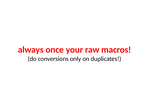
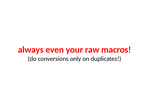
once: once -> even (55, 50)
